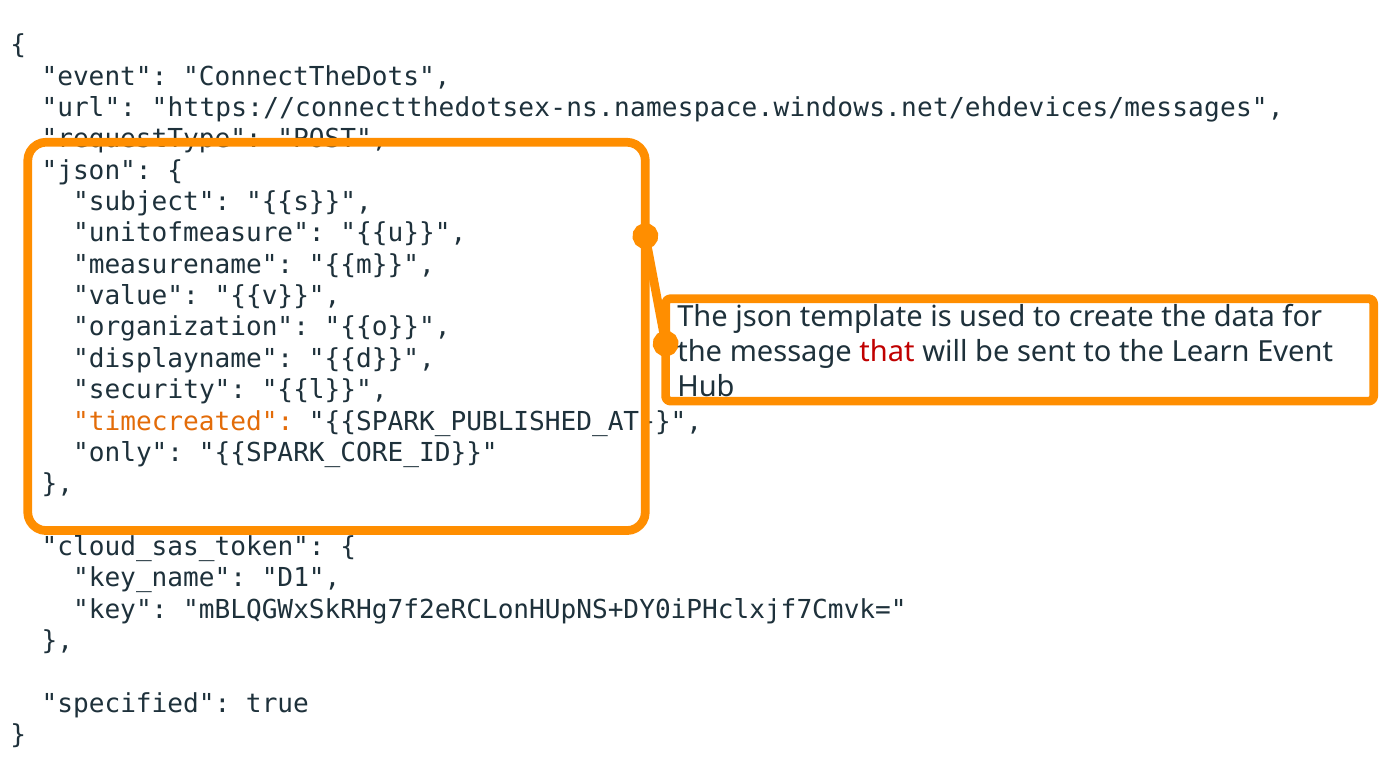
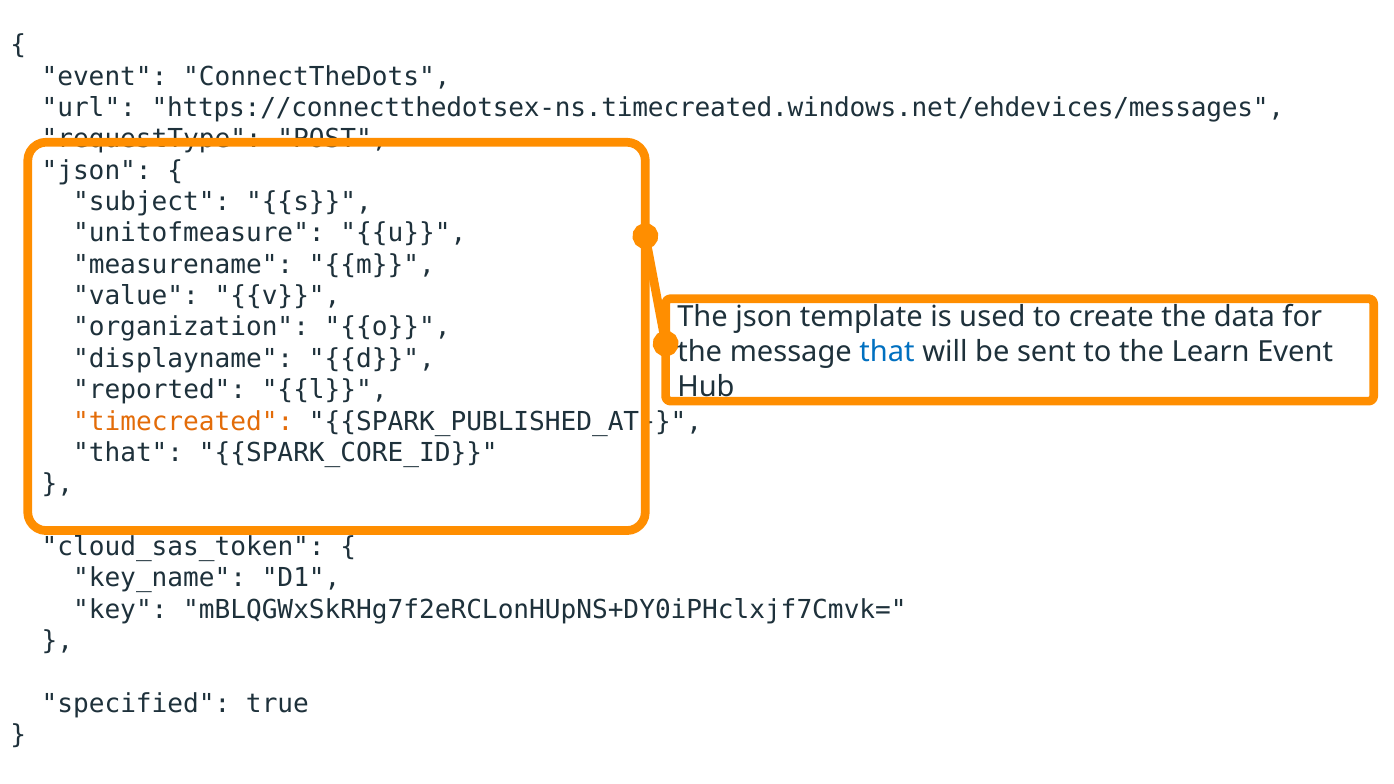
https://connectthedotsex-ns.namespace.windows.net/ehdevices/messages: https://connectthedotsex-ns.namespace.windows.net/ehdevices/messages -> https://connectthedotsex-ns.timecreated.windows.net/ehdevices/messages (718, 108)
that colour: red -> blue (887, 352)
security: security -> reported (160, 390)
only: only -> that (128, 453)
